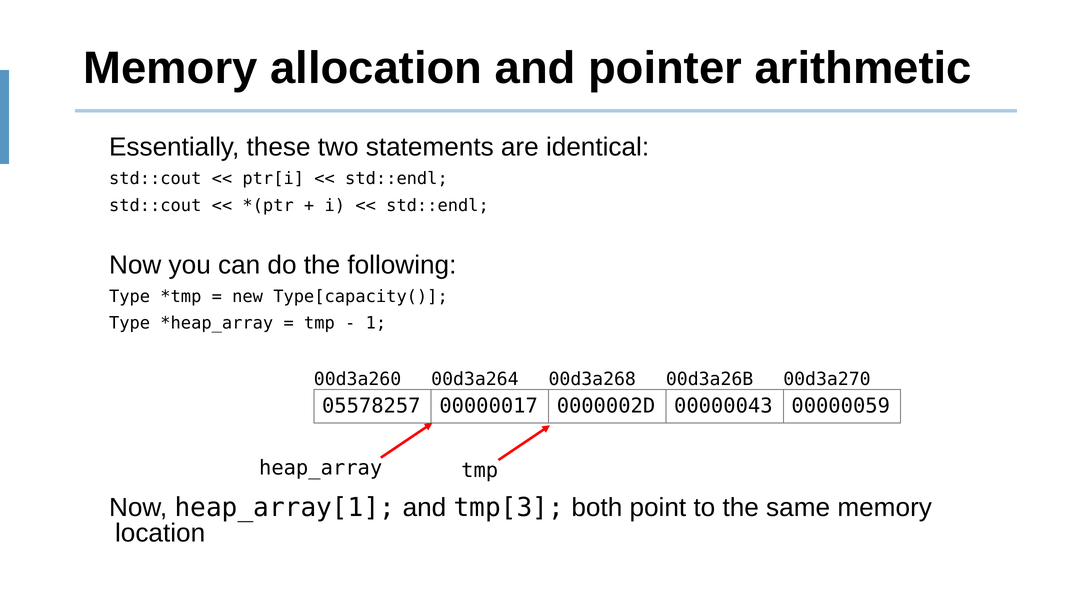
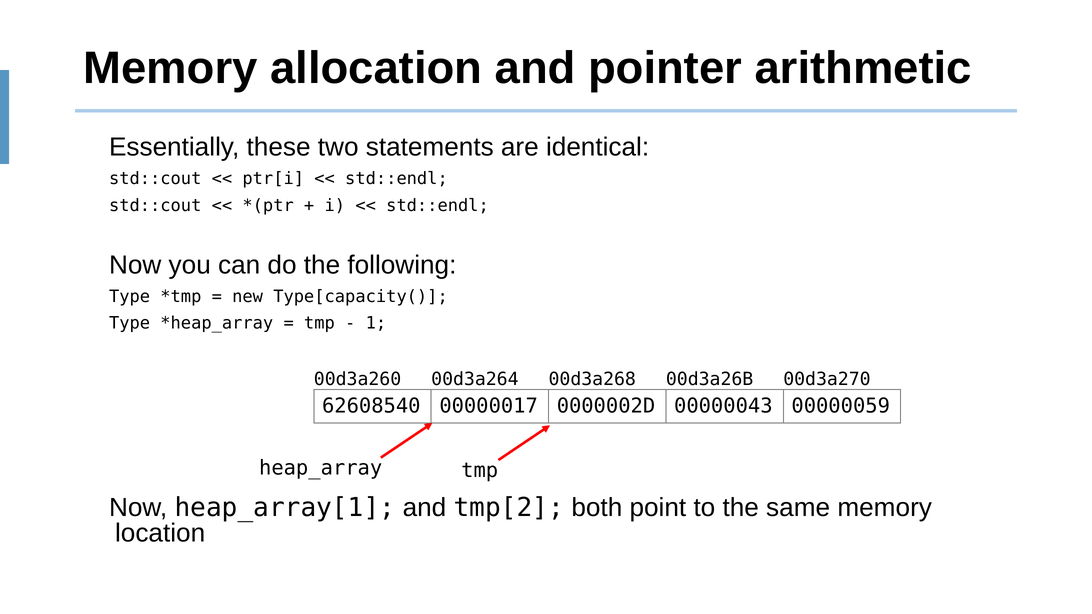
05578257: 05578257 -> 62608540 (371, 406)
tmp[3: tmp[3 -> tmp[2 (509, 508)
